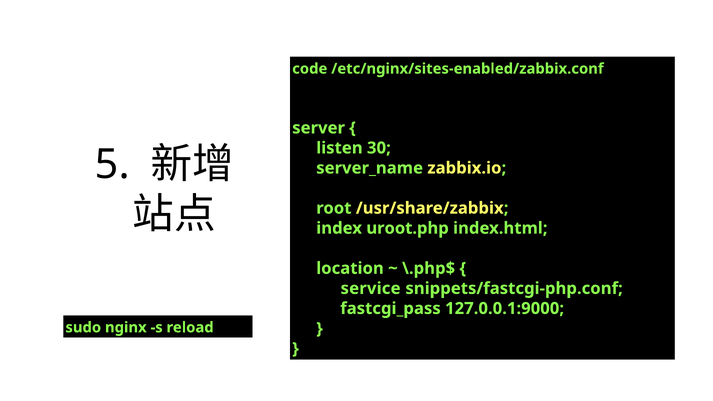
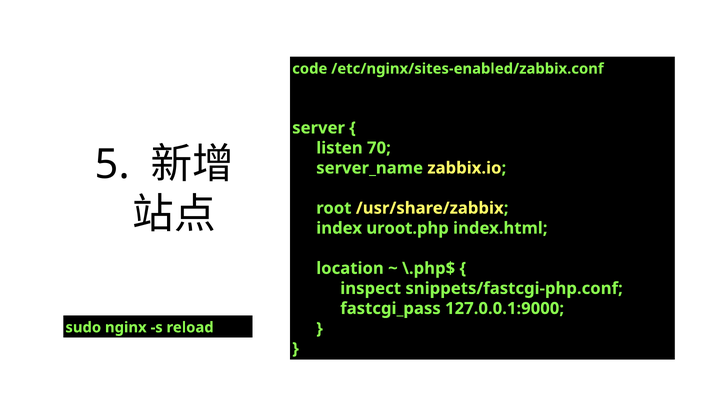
30: 30 -> 70 (379, 148)
service: service -> inspect (371, 288)
